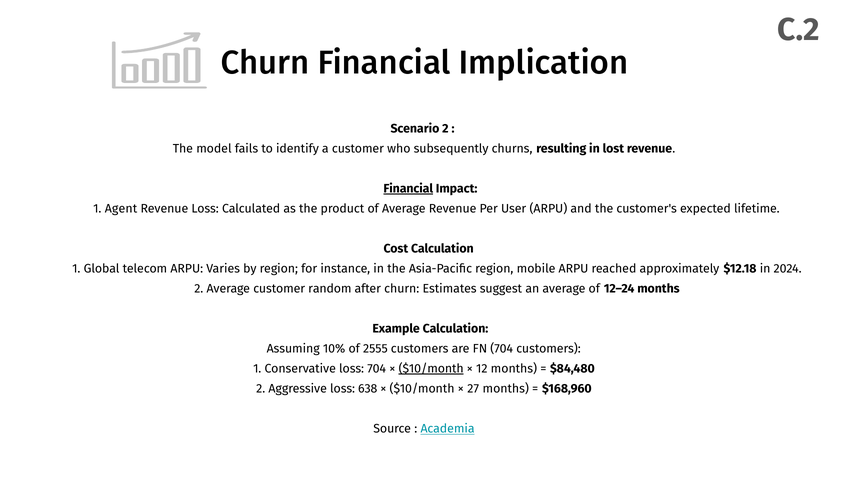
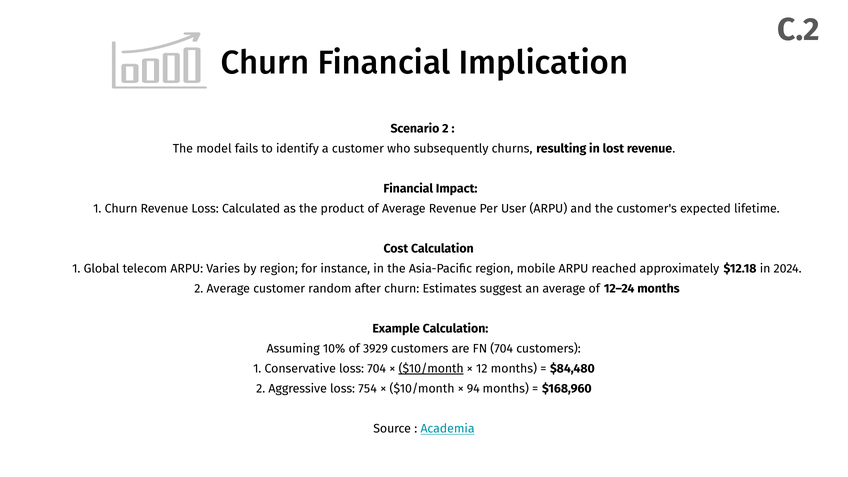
Financial underline: present -> none (408, 189)
1 Agent: Agent -> Churn (121, 209)
2555: 2555 -> 3929 (375, 349)
638: 638 -> 754 (368, 389)
27: 27 -> 94 (473, 389)
